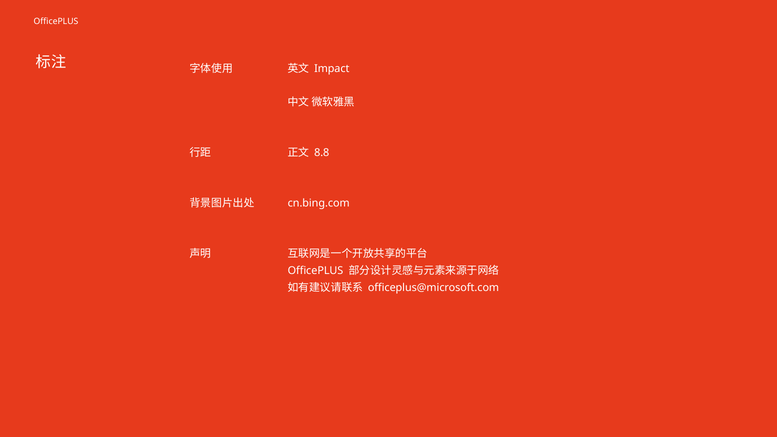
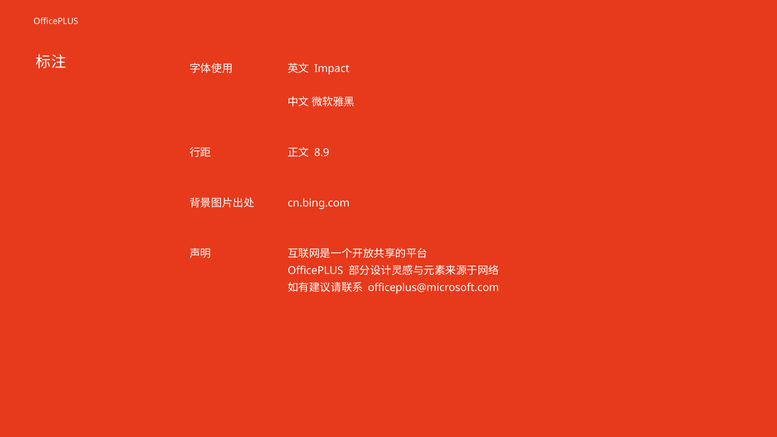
8.8: 8.8 -> 8.9 (322, 153)
